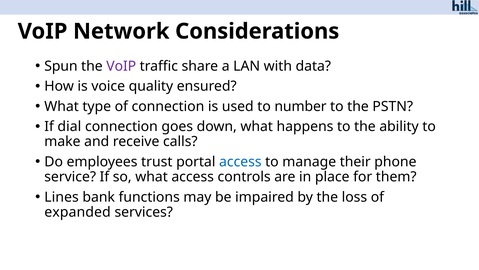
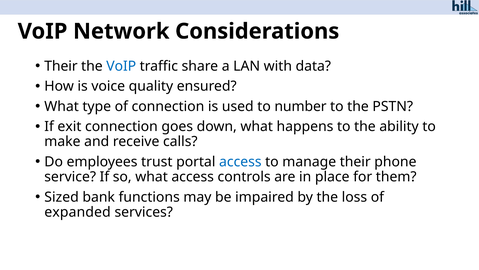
Spun: Spun -> Their (61, 66)
VoIP colour: purple -> blue (121, 66)
dial: dial -> exit (69, 126)
Lines: Lines -> Sized (62, 197)
